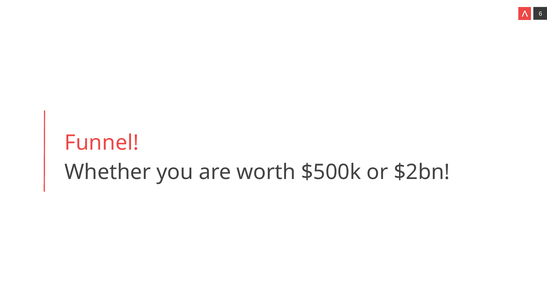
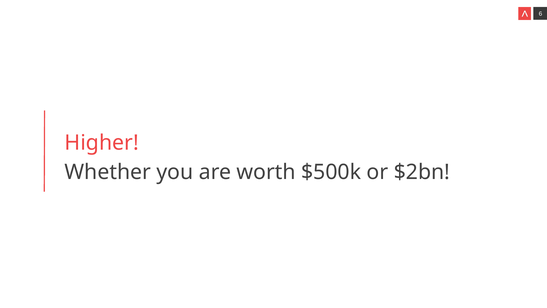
Funnel: Funnel -> Higher (102, 143)
